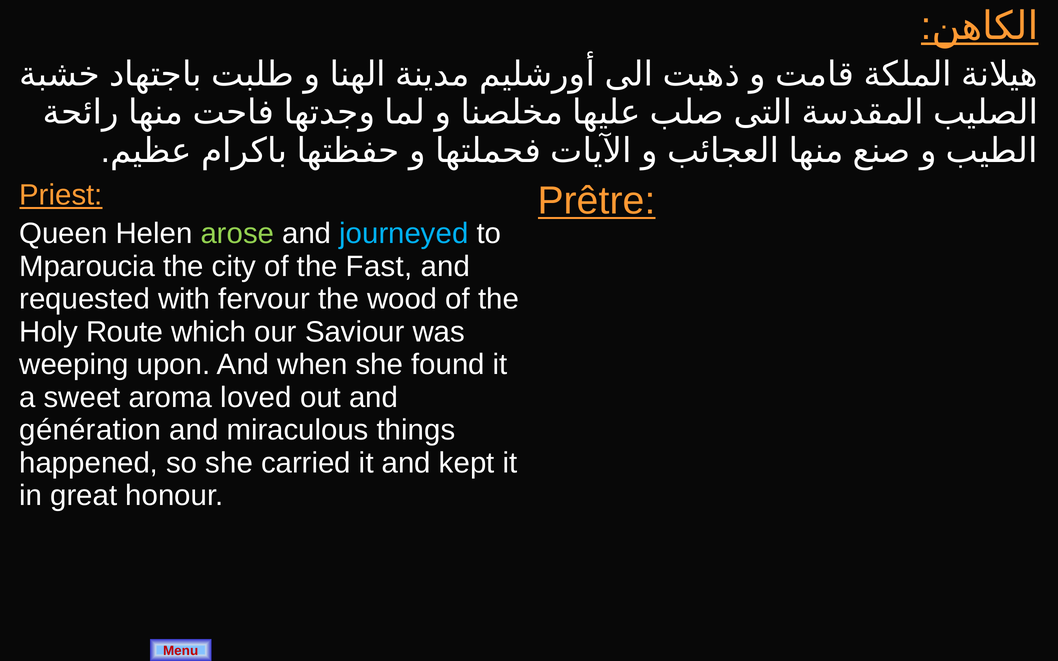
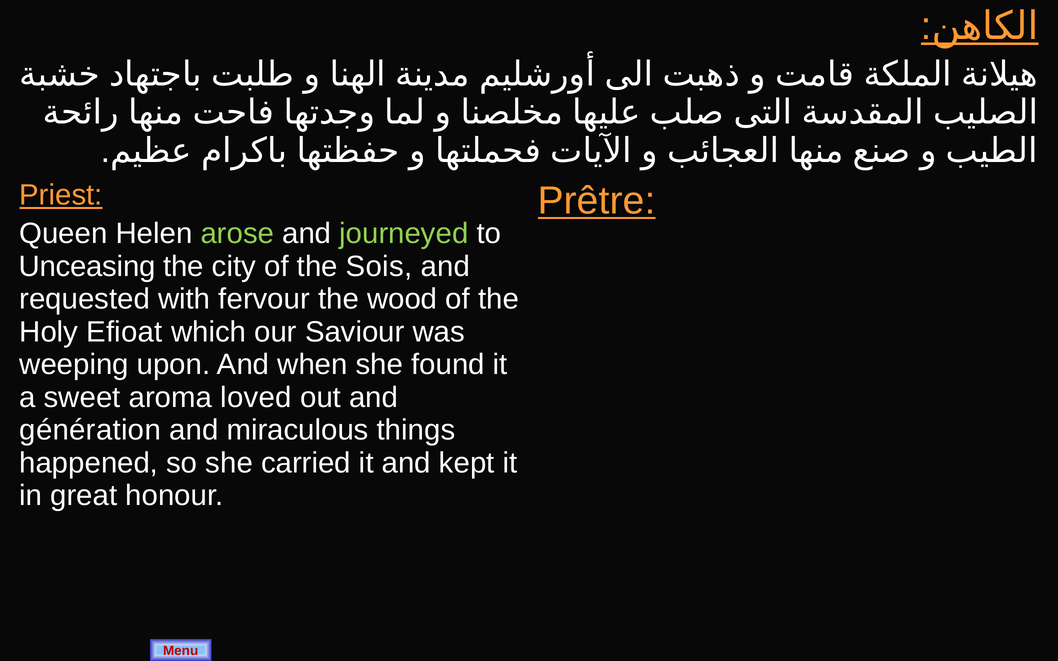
journeyed colour: light blue -> light green (404, 234)
Mparoucia: Mparoucia -> Unceasing (87, 267)
Fast: Fast -> Sois (379, 267)
Route: Route -> Efioat (124, 332)
